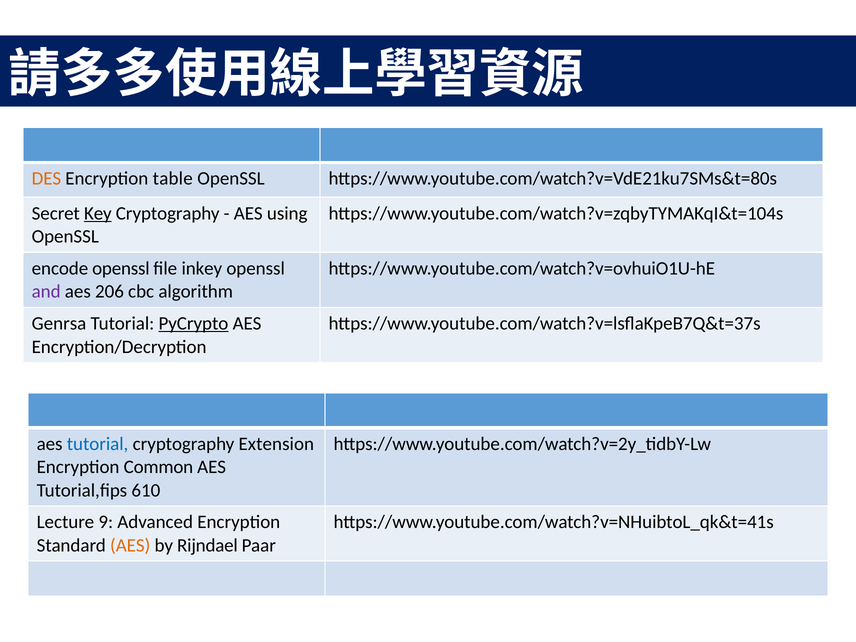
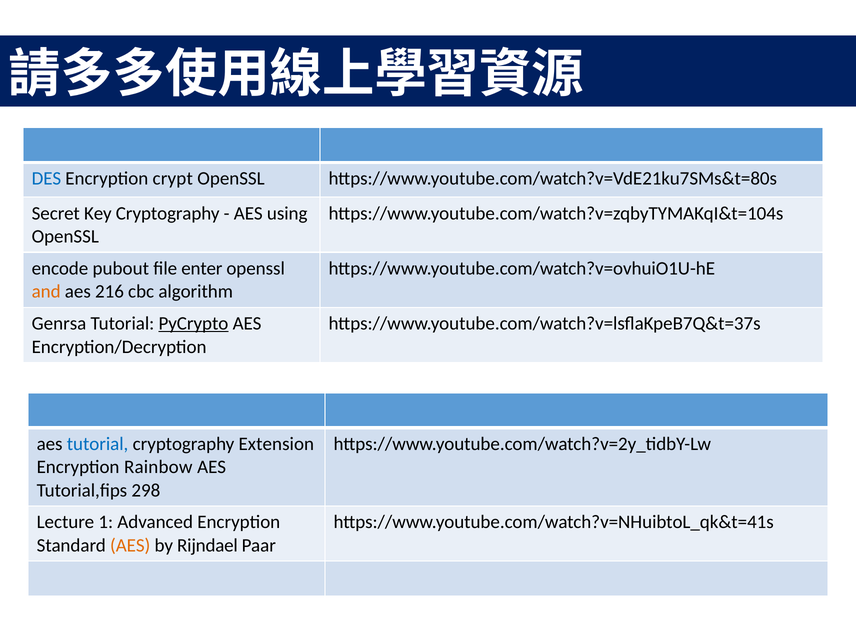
DES colour: orange -> blue (46, 179)
table: table -> crypt (173, 179)
Key underline: present -> none (98, 213)
encode openssl: openssl -> pubout (121, 268)
inkey: inkey -> enter (202, 268)
and colour: purple -> orange (46, 292)
206: 206 -> 216 (109, 292)
Common: Common -> Rainbow (158, 467)
610: 610 -> 298 (146, 490)
9: 9 -> 1 (106, 522)
